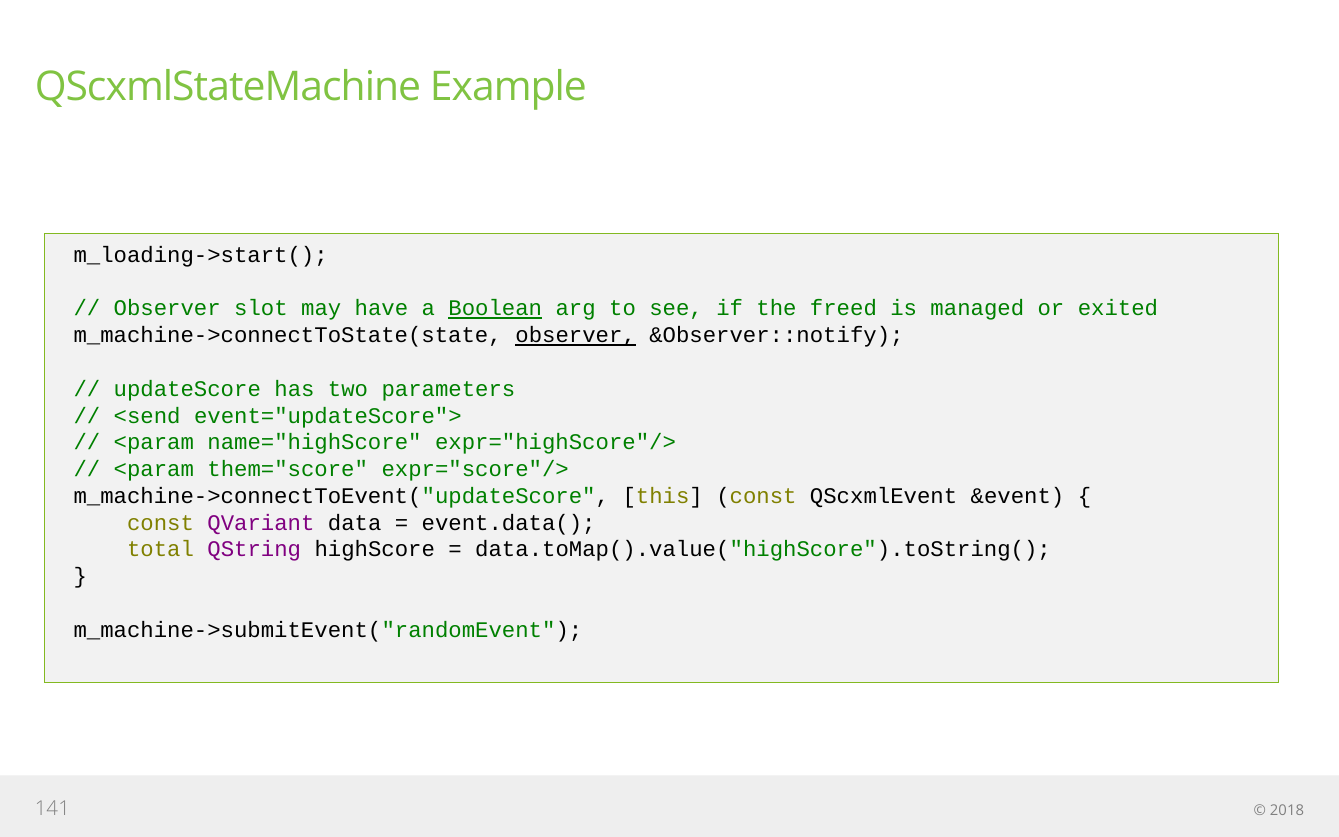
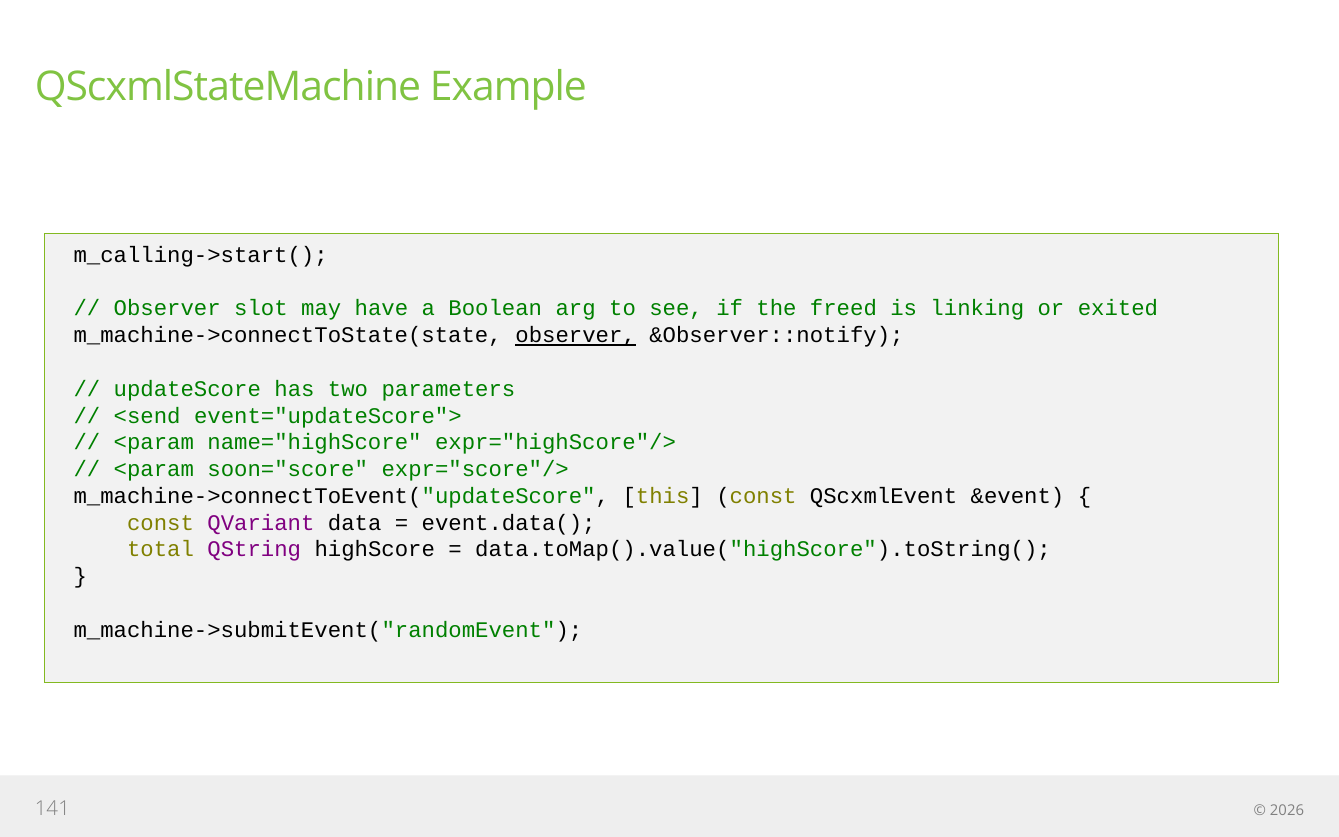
m_loading->start(: m_loading->start( -> m_calling->start( (201, 255)
Boolean underline: present -> none (495, 309)
managed: managed -> linking (977, 309)
them="score: them="score -> soon="score (288, 469)
2018: 2018 -> 2026 (1287, 810)
